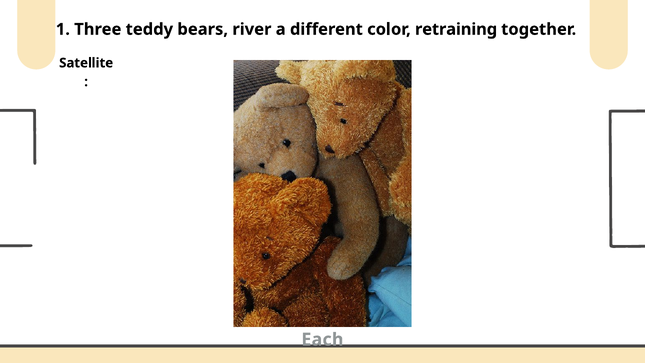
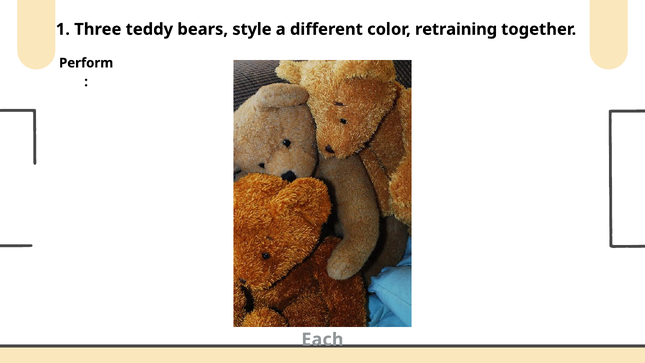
river: river -> style (252, 29)
Satellite: Satellite -> Perform (86, 63)
